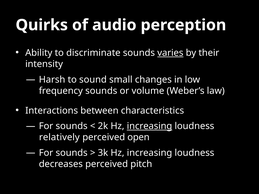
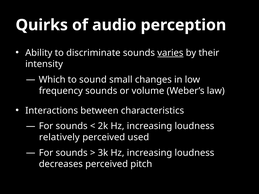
Harsh: Harsh -> Which (52, 80)
increasing underline: present -> none (150, 126)
open: open -> used (138, 137)
